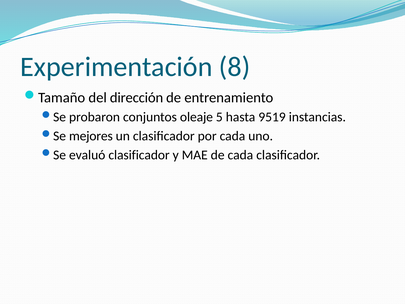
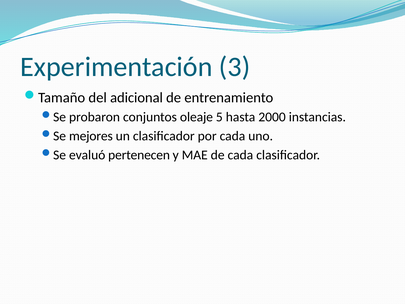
8: 8 -> 3 (235, 67)
dirección: dirección -> adicional (137, 98)
9519: 9519 -> 2000 (272, 117)
evaluó clasificador: clasificador -> pertenecen (139, 155)
